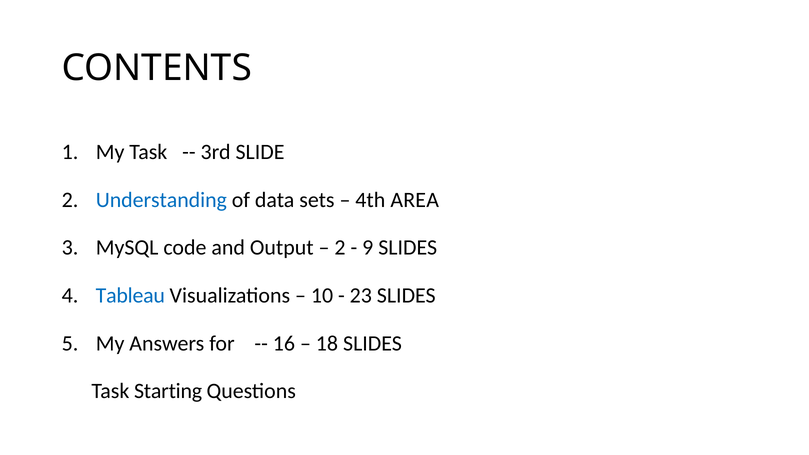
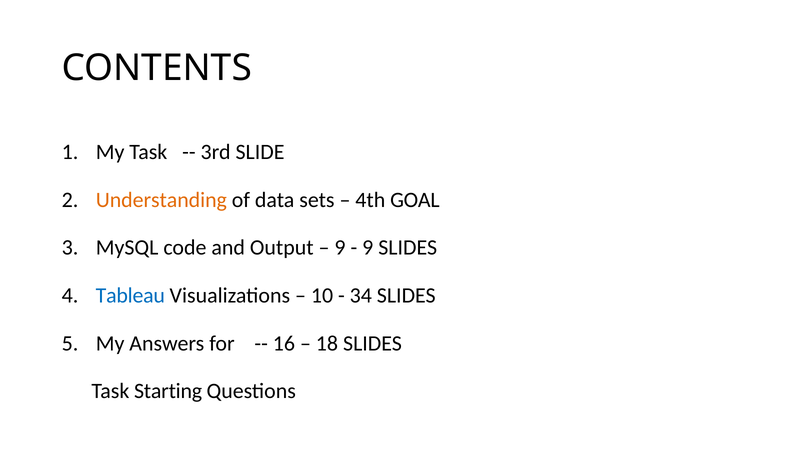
Understanding colour: blue -> orange (161, 200)
AREA: AREA -> GOAL (415, 200)
2: 2 -> 9 (340, 248)
23: 23 -> 34 (361, 296)
